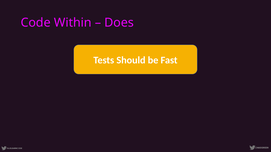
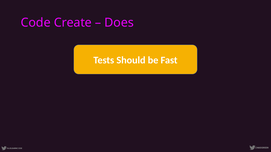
Within: Within -> Create (73, 23)
